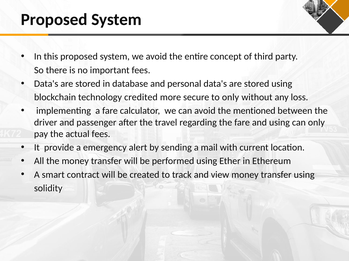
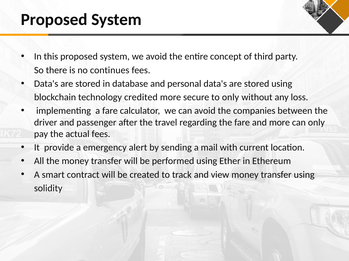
important: important -> continues (110, 70)
mentioned: mentioned -> companies (254, 111)
and using: using -> more (280, 123)
